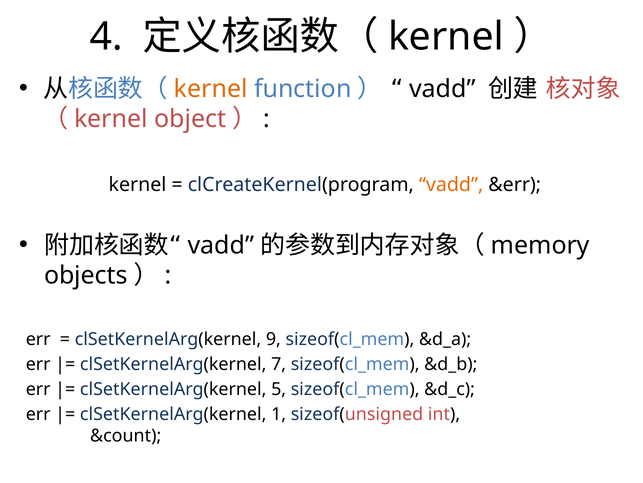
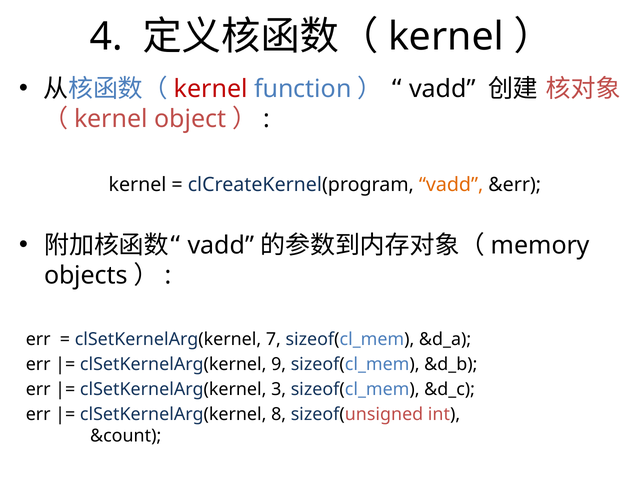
kernel colour: orange -> red (211, 89)
9: 9 -> 7 (273, 339)
7: 7 -> 9 (279, 364)
5: 5 -> 3 (279, 389)
1: 1 -> 8 (279, 414)
